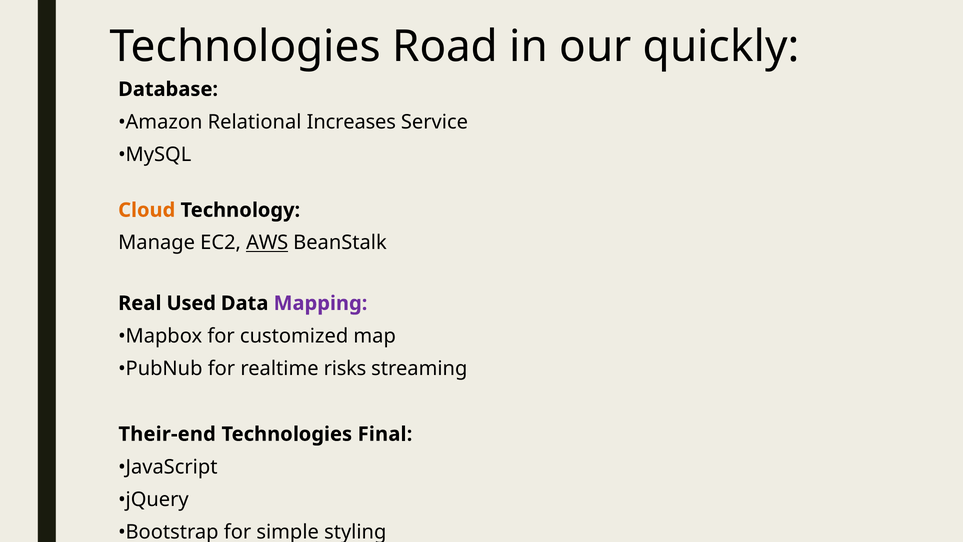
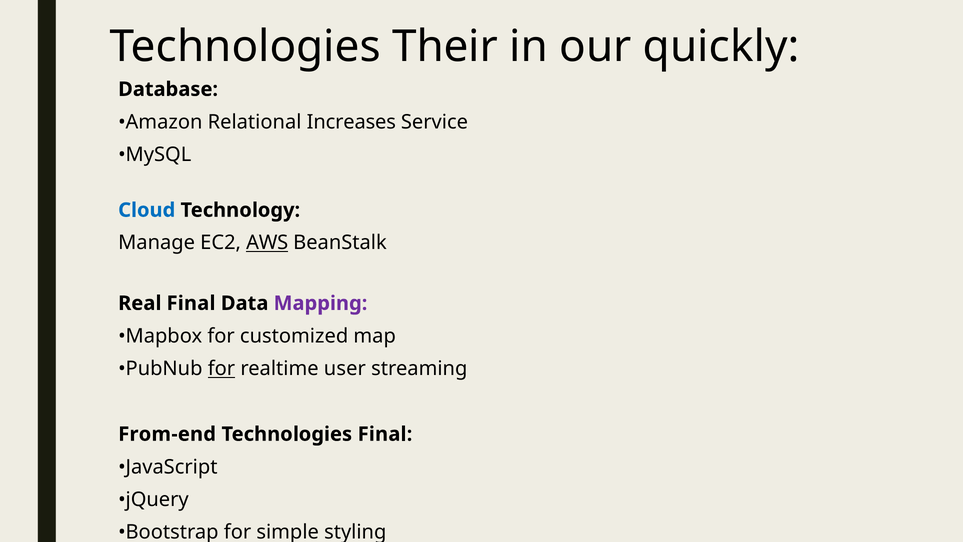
Road: Road -> Their (445, 47)
Cloud colour: orange -> blue (147, 210)
Real Used: Used -> Final (191, 303)
for underline: none -> present (221, 369)
risks: risks -> user (345, 369)
Their-end: Their-end -> From-end (167, 434)
